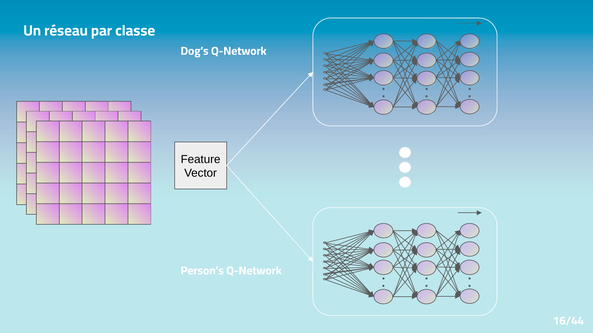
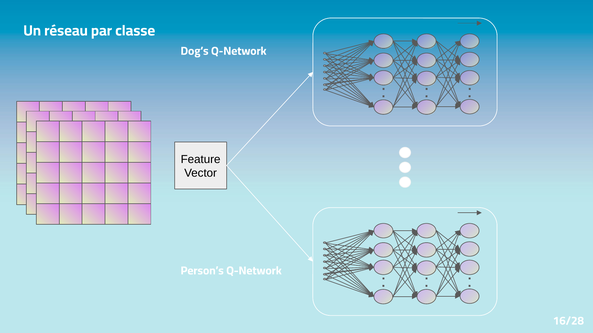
16/44: 16/44 -> 16/28 (568, 321)
